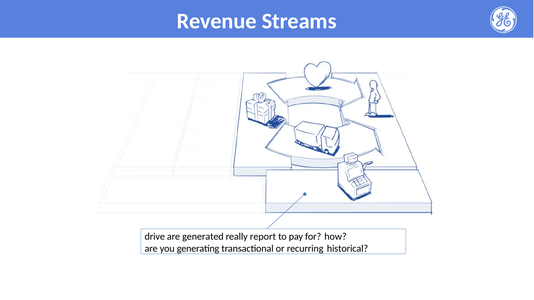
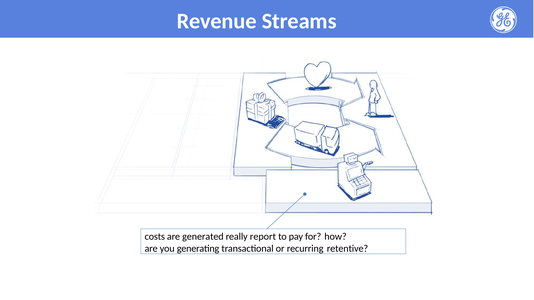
drive: drive -> costs (155, 237)
historical: historical -> retentive (347, 249)
